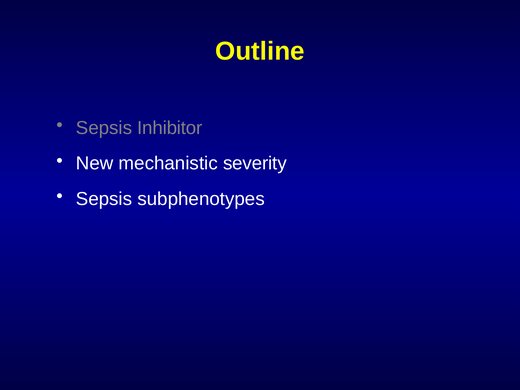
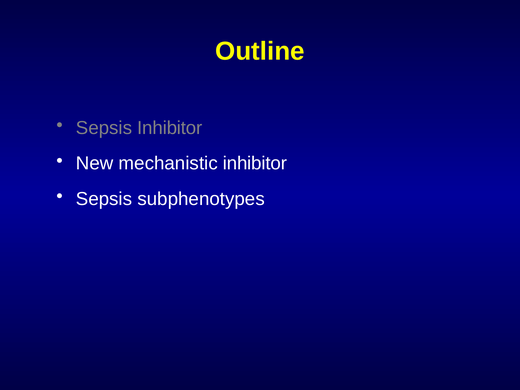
mechanistic severity: severity -> inhibitor (255, 163)
